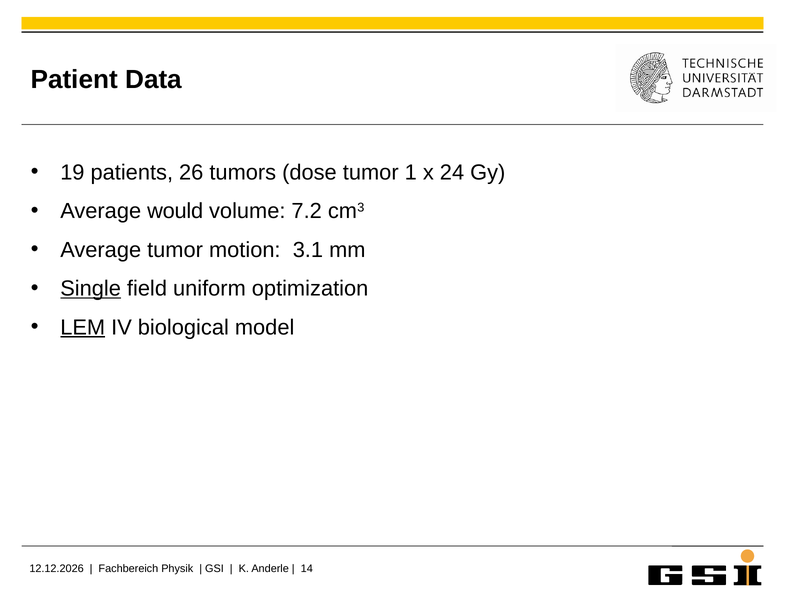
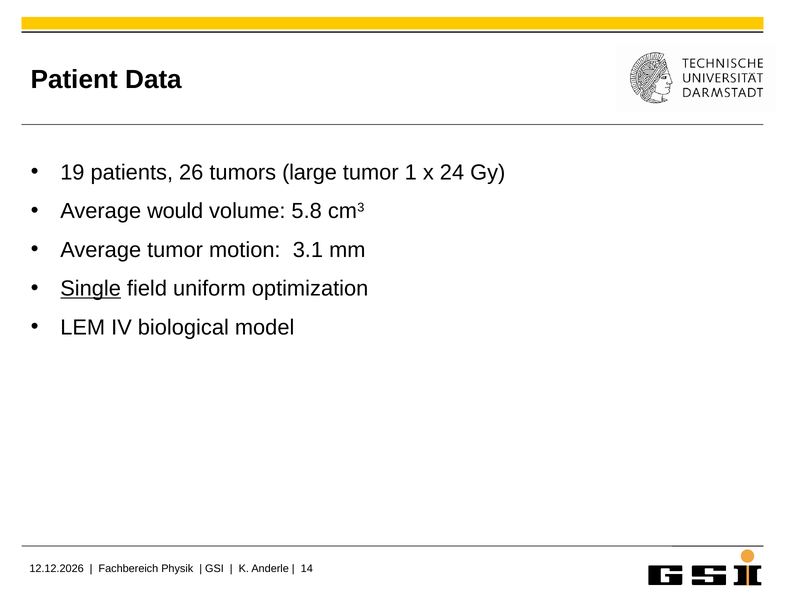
dose: dose -> large (310, 172)
7.2: 7.2 -> 5.8 (307, 211)
LEM underline: present -> none (83, 327)
